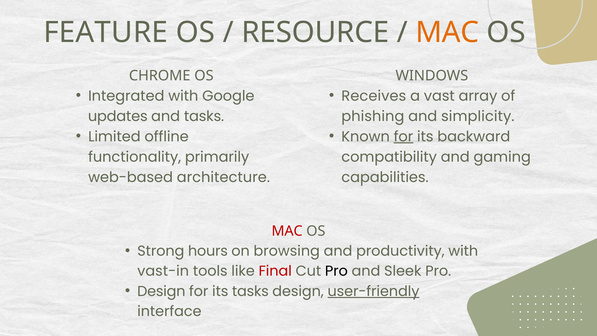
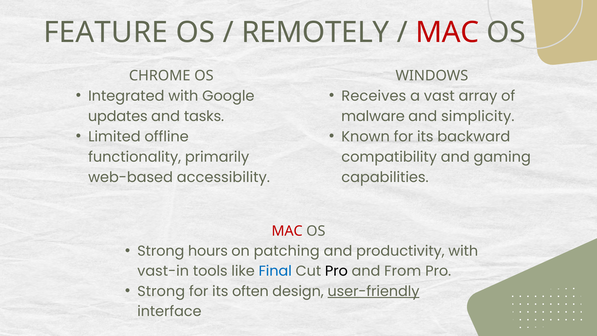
RESOURCE: RESOURCE -> REMOTELY (315, 32)
MAC colour: orange -> red (447, 32)
phishing: phishing -> malware (373, 116)
for underline: present -> none (403, 137)
architecture: architecture -> accessibility (223, 177)
browsing: browsing -> patching (287, 251)
Final colour: red -> blue (275, 271)
Sleek: Sleek -> From (403, 271)
Design: Design -> Strong (161, 291)
its tasks: tasks -> often (250, 291)
